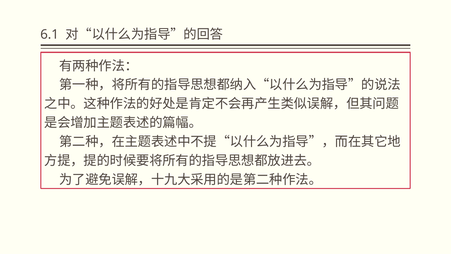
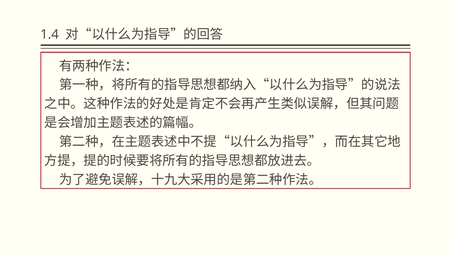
6.1: 6.1 -> 1.4 (50, 35)
